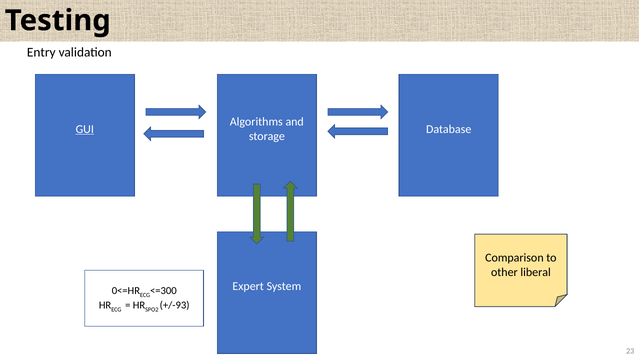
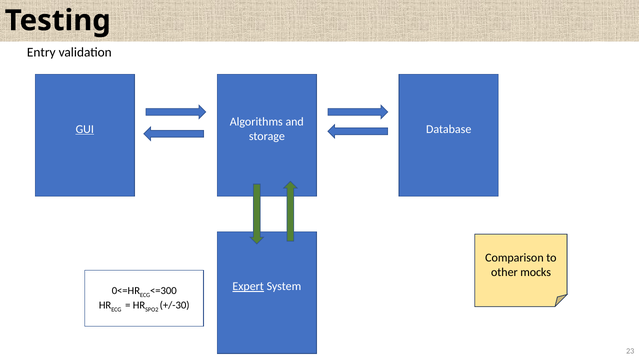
liberal: liberal -> mocks (536, 272)
Expert underline: none -> present (248, 286)
+/-93: +/-93 -> +/-30 (175, 305)
